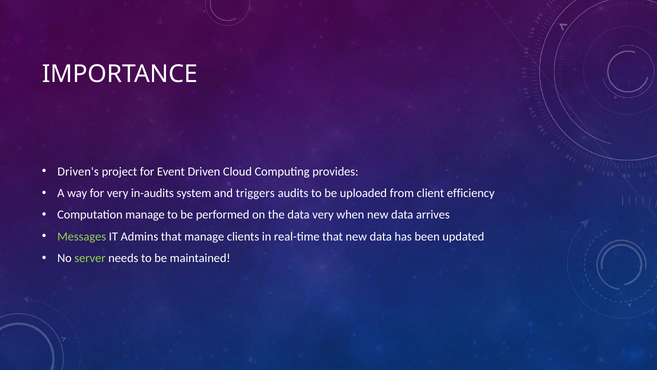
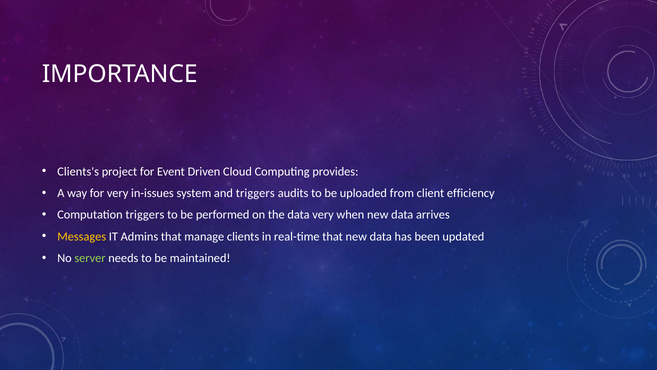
Driven's: Driven's -> Clients's (78, 171)
in-audits: in-audits -> in-issues (152, 193)
Computation manage: manage -> triggers (145, 215)
Messages colour: light green -> yellow (82, 236)
